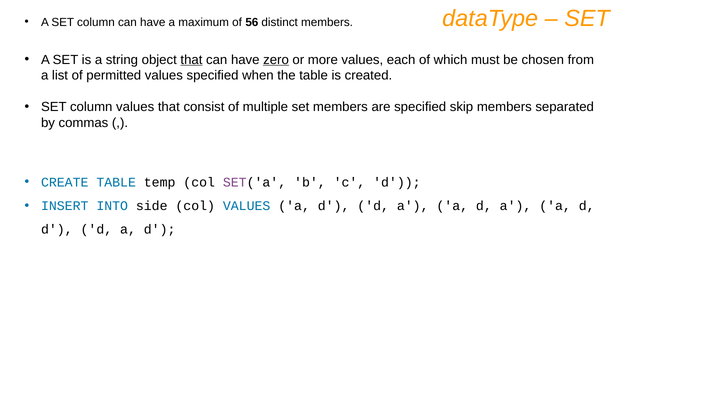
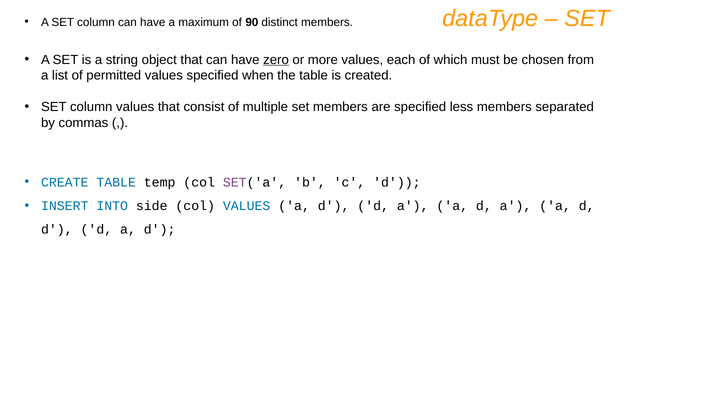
56: 56 -> 90 (252, 22)
that underline: present -> none (191, 60)
skip: skip -> less (462, 107)
